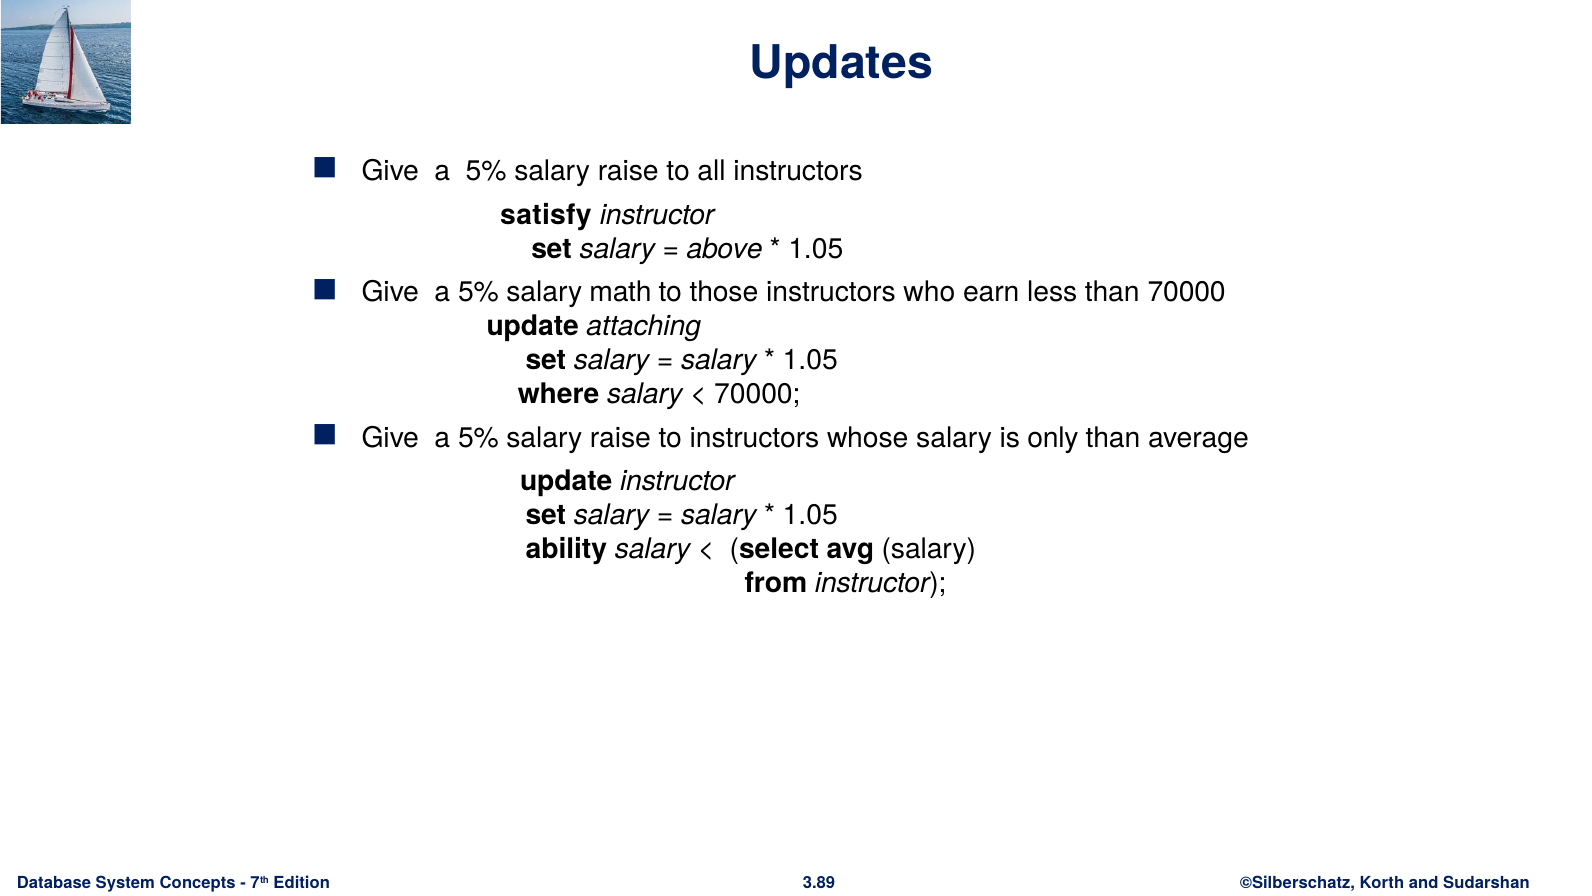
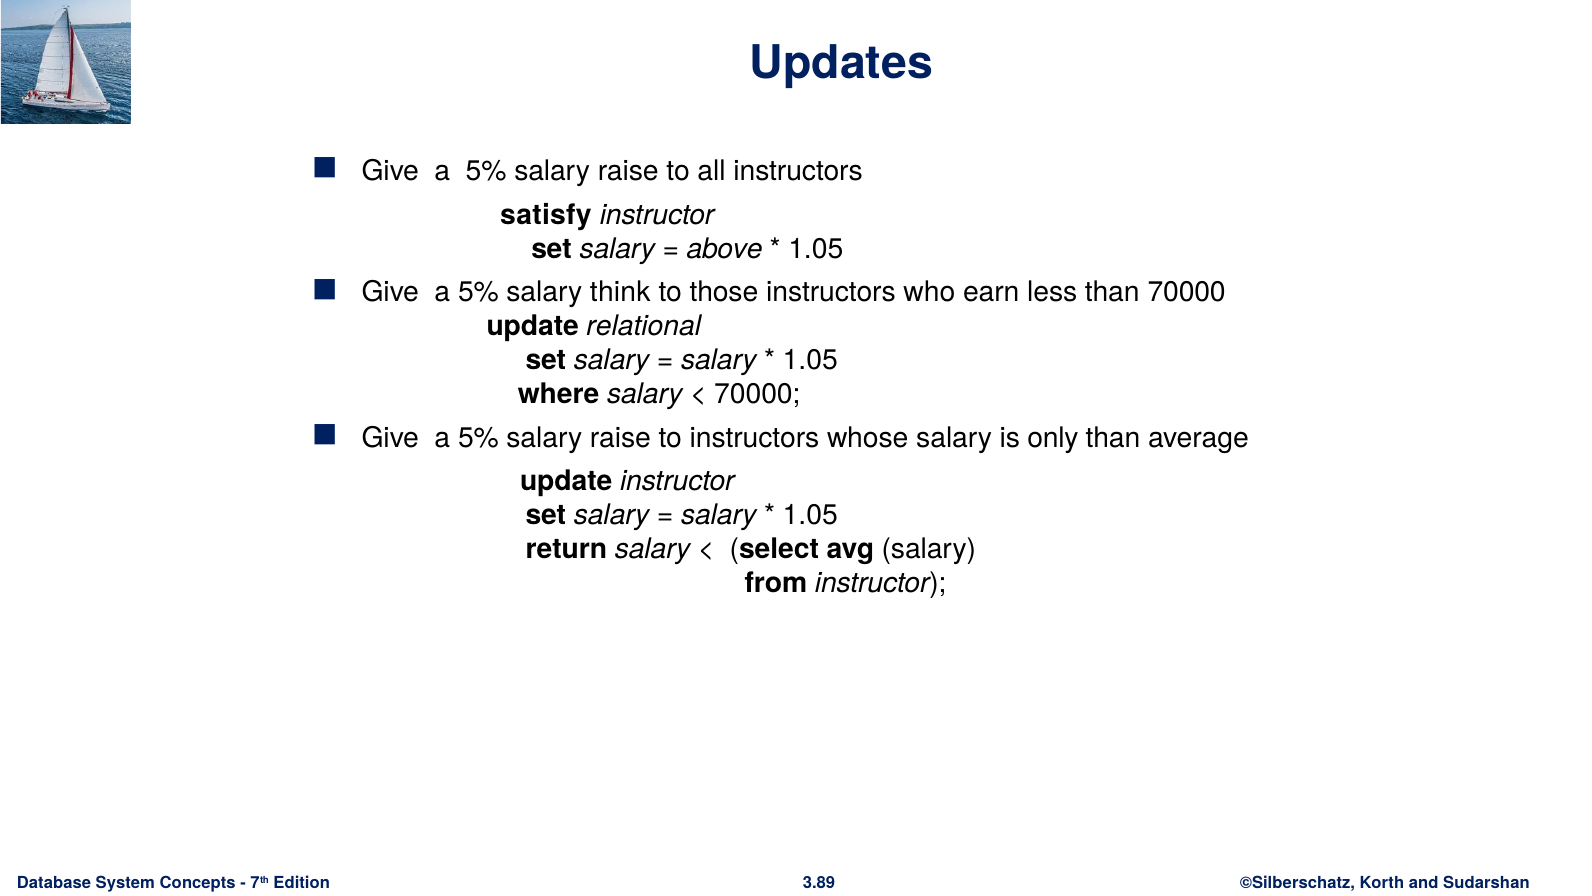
math: math -> think (620, 292)
attaching: attaching -> relational (644, 326)
ability: ability -> return (566, 549)
